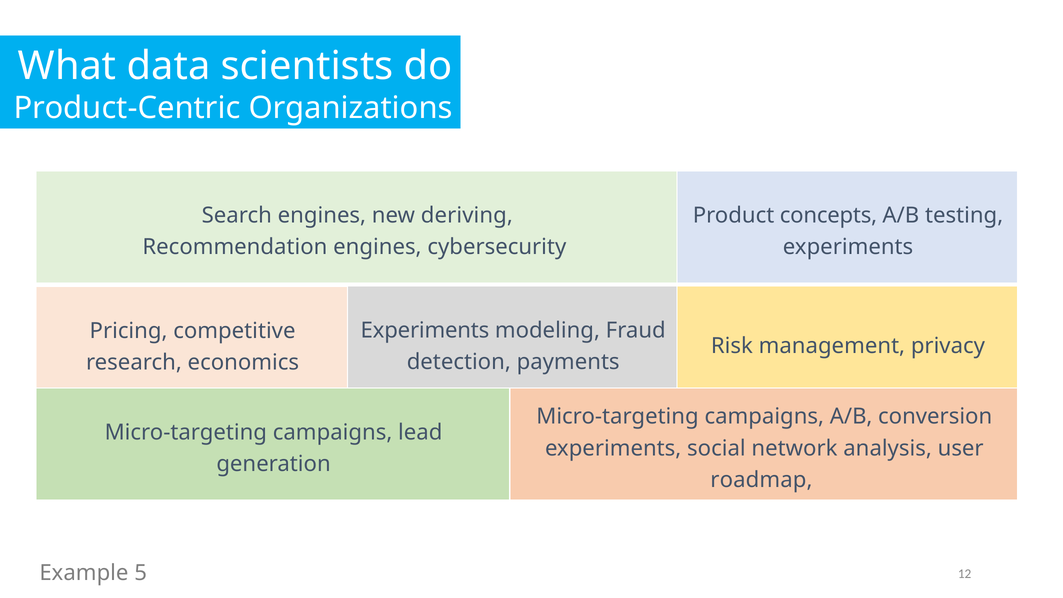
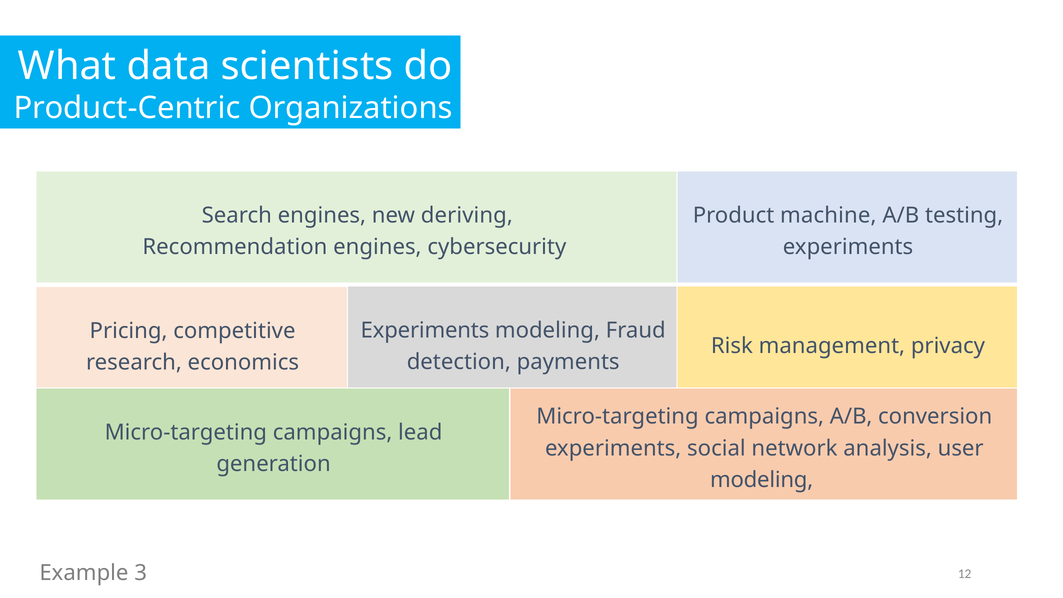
concepts: concepts -> machine (828, 215)
roadmap: roadmap -> modeling (762, 480)
5: 5 -> 3 (141, 573)
